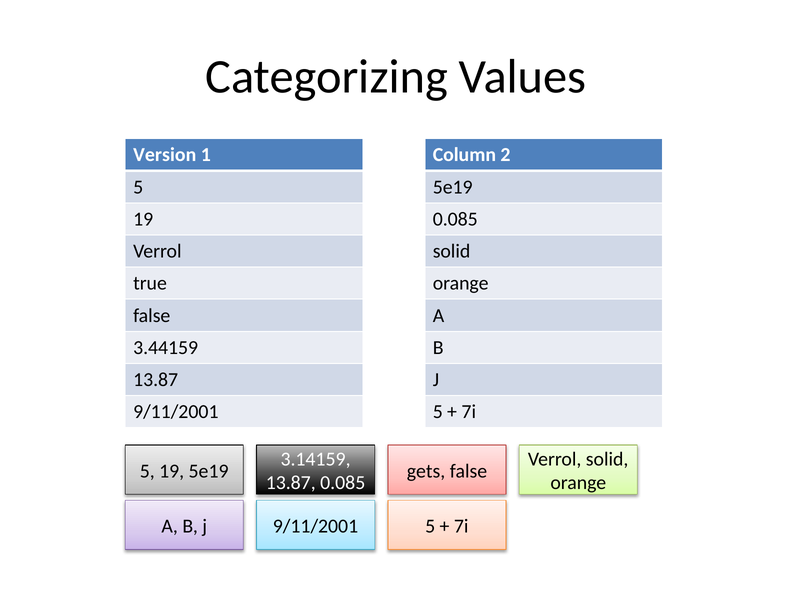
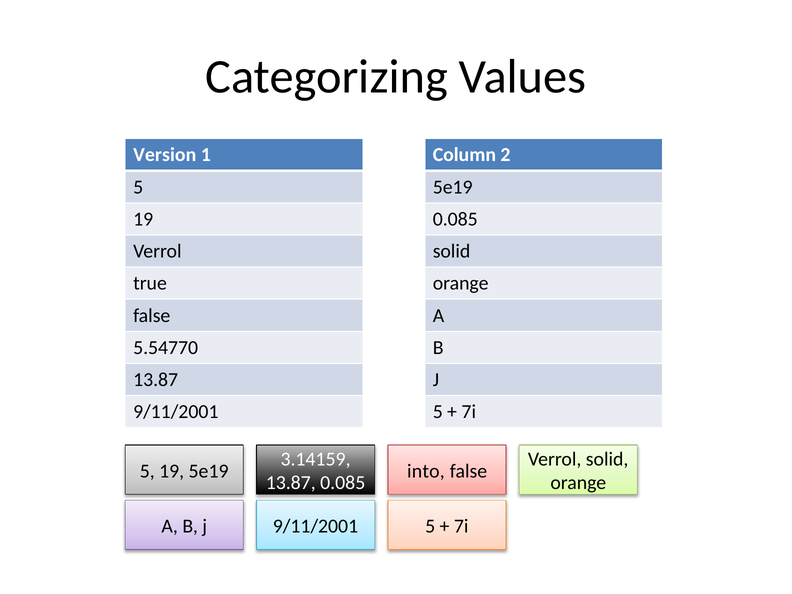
3.44159: 3.44159 -> 5.54770 (166, 348)
gets: gets -> into (426, 471)
